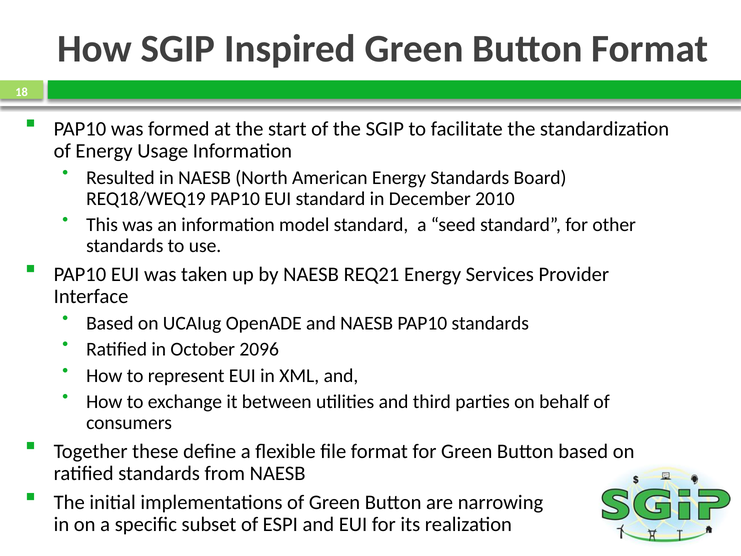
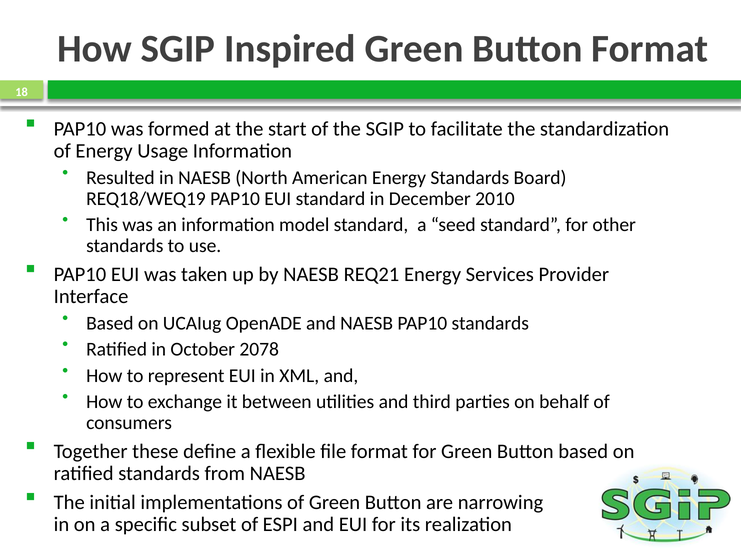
2096: 2096 -> 2078 (259, 349)
